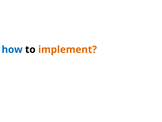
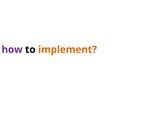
how colour: blue -> purple (12, 49)
